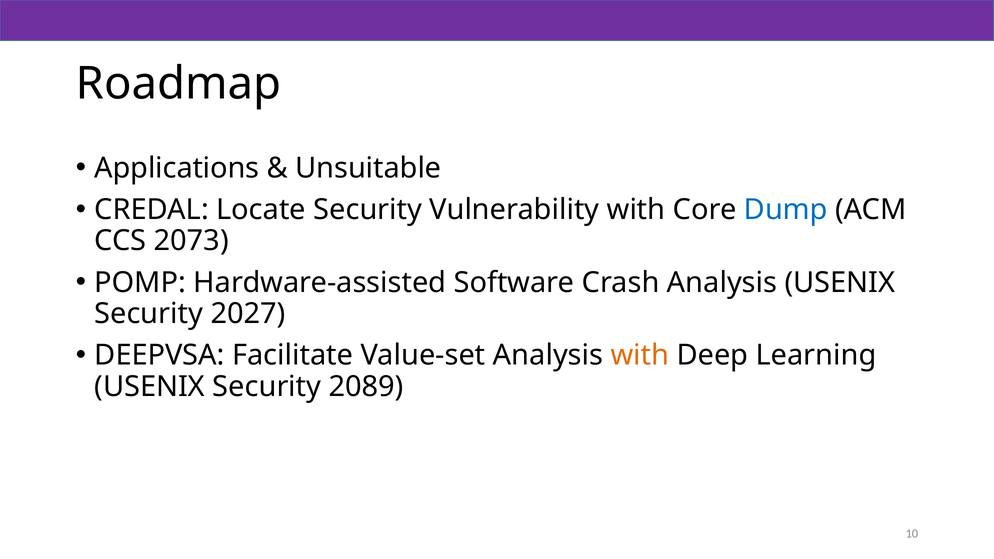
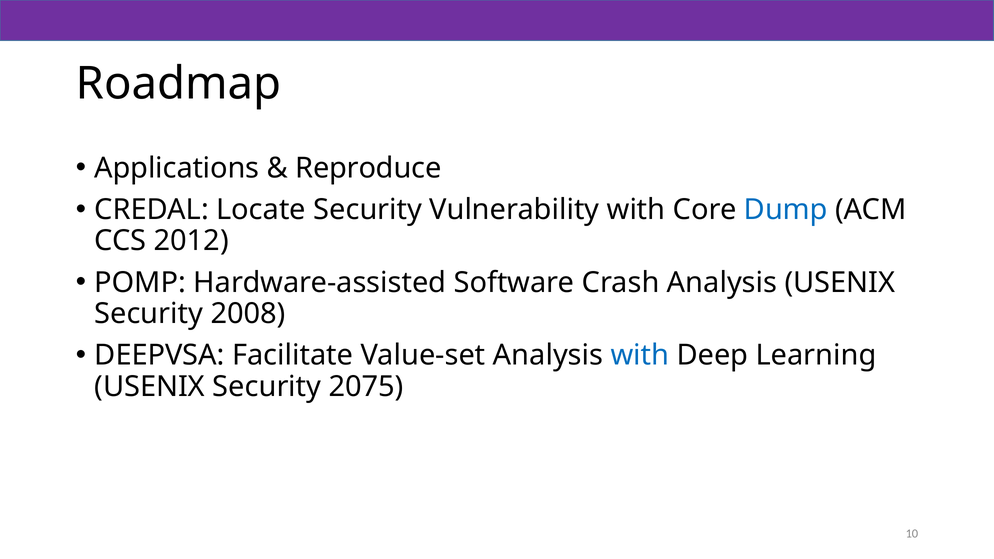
Unsuitable: Unsuitable -> Reproduce (368, 168)
2073: 2073 -> 2012 (191, 241)
2027: 2027 -> 2008 (248, 314)
with colour: orange -> blue (640, 355)
2089: 2089 -> 2075 (366, 387)
